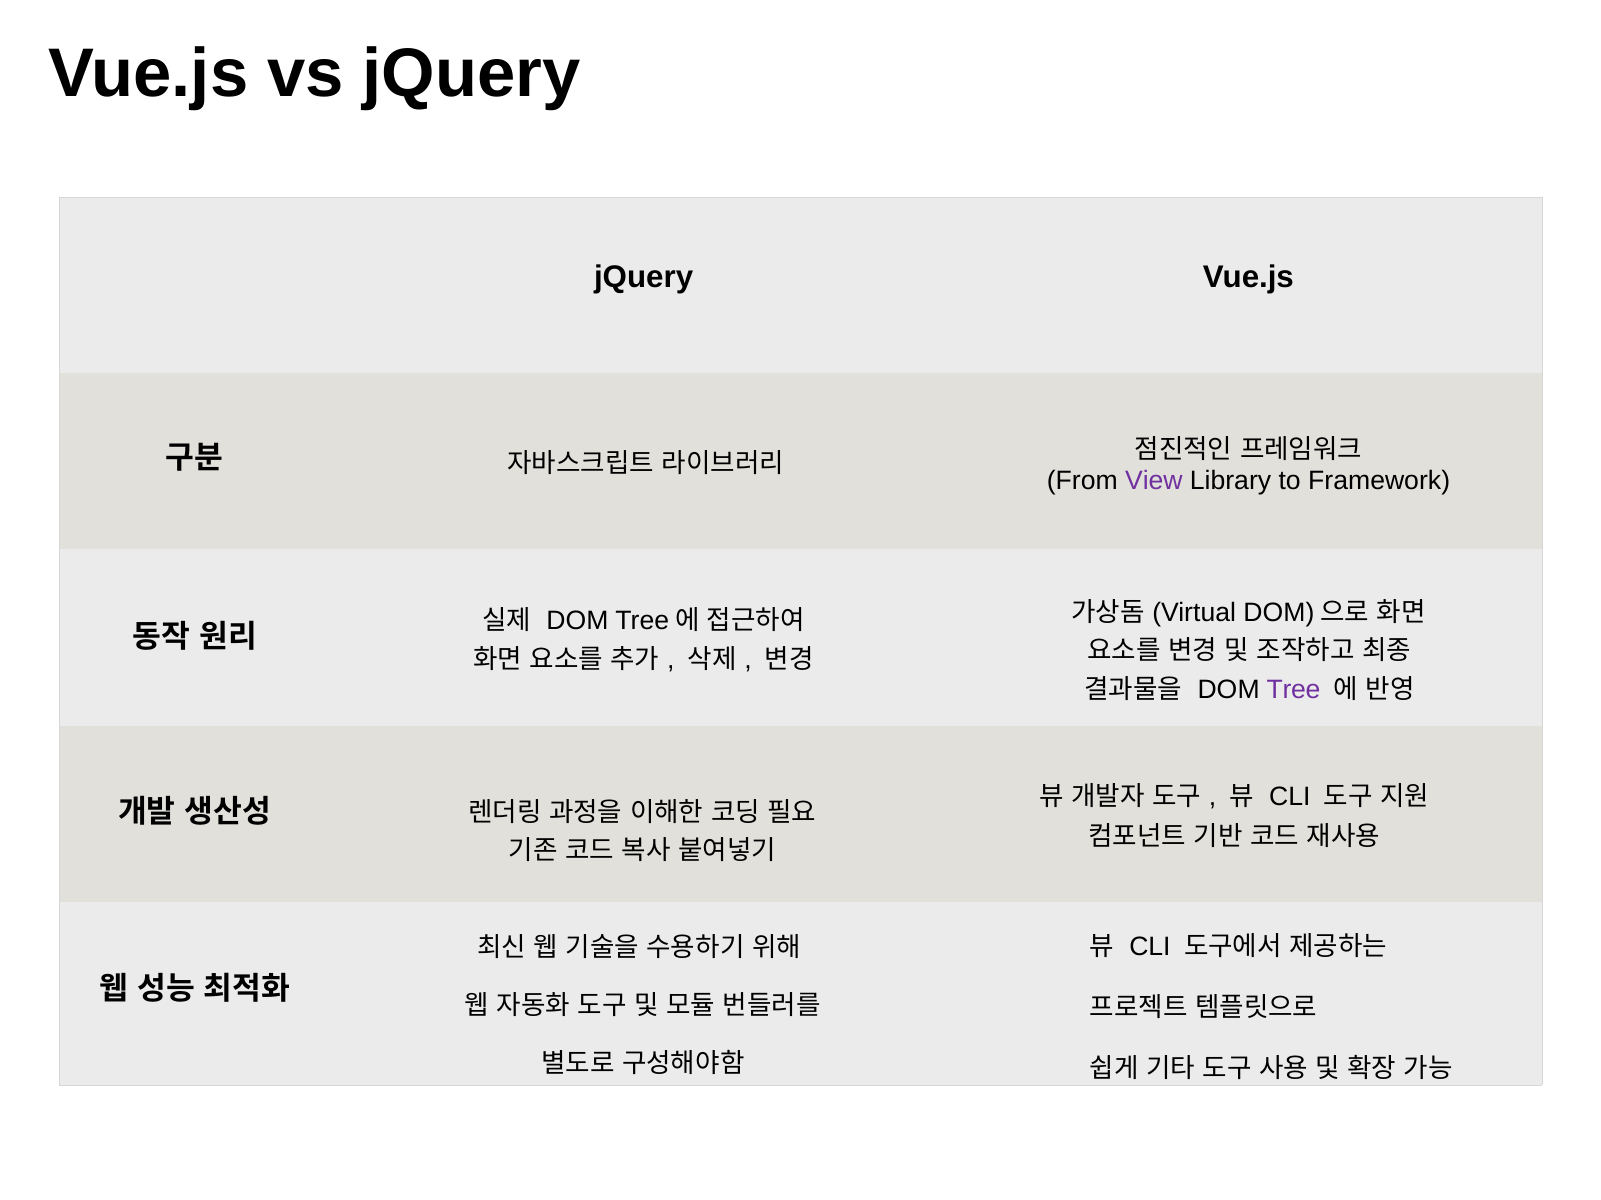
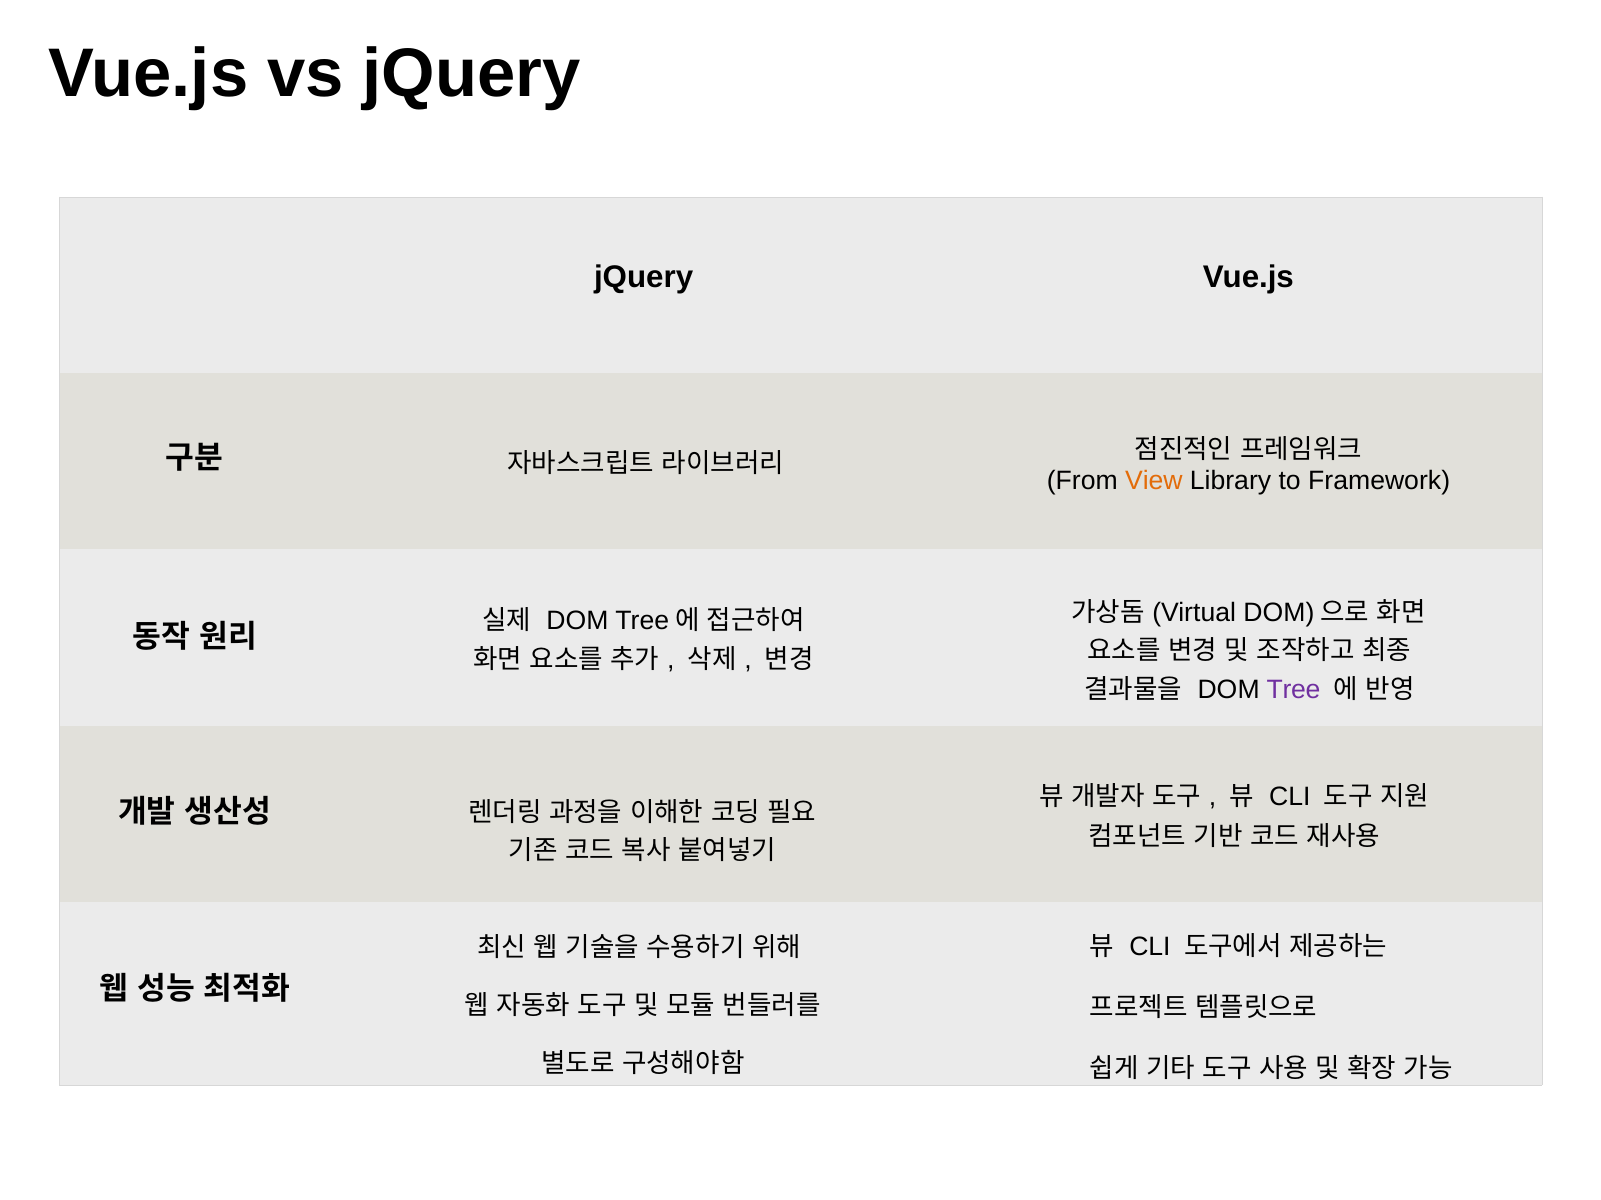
View colour: purple -> orange (1154, 481)
